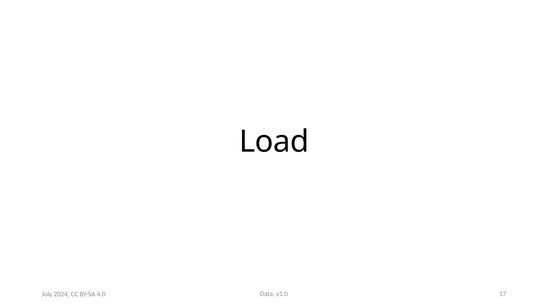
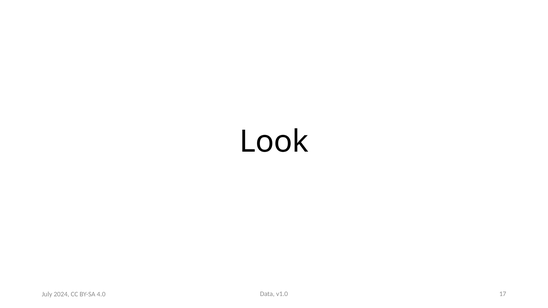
Load: Load -> Look (274, 142)
